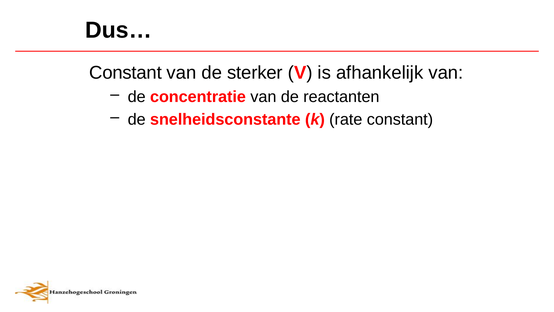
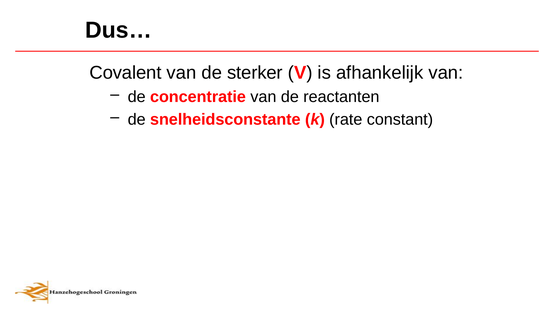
Constant: Constant -> Covalent (126, 73)
